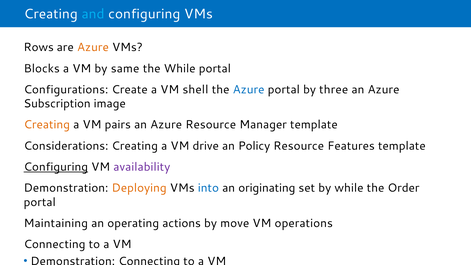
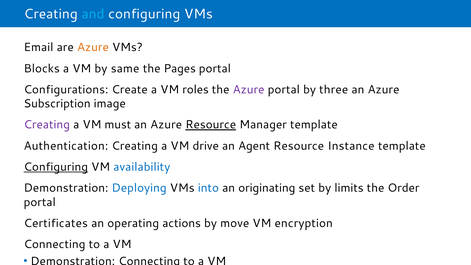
Rows: Rows -> Email (39, 47)
the While: While -> Pages (180, 68)
shell: shell -> roles (196, 90)
Azure colour: blue -> purple (249, 90)
Creating colour: orange -> purple (47, 125)
pairs: pairs -> must (118, 125)
Resource underline: none -> present (211, 125)
Considerations: Considerations -> Authentication (66, 146)
Policy: Policy -> Agent (254, 146)
Features: Features -> Instance (351, 146)
availability colour: purple -> blue (142, 167)
Deploying colour: orange -> blue (139, 188)
by while: while -> limits (349, 188)
Maintaining: Maintaining -> Certificates (56, 223)
operations: operations -> encryption (304, 223)
